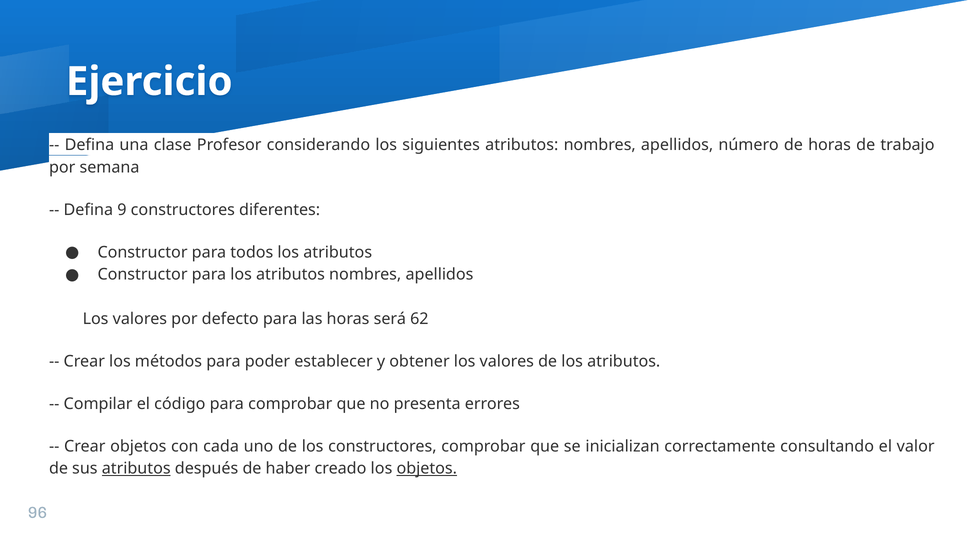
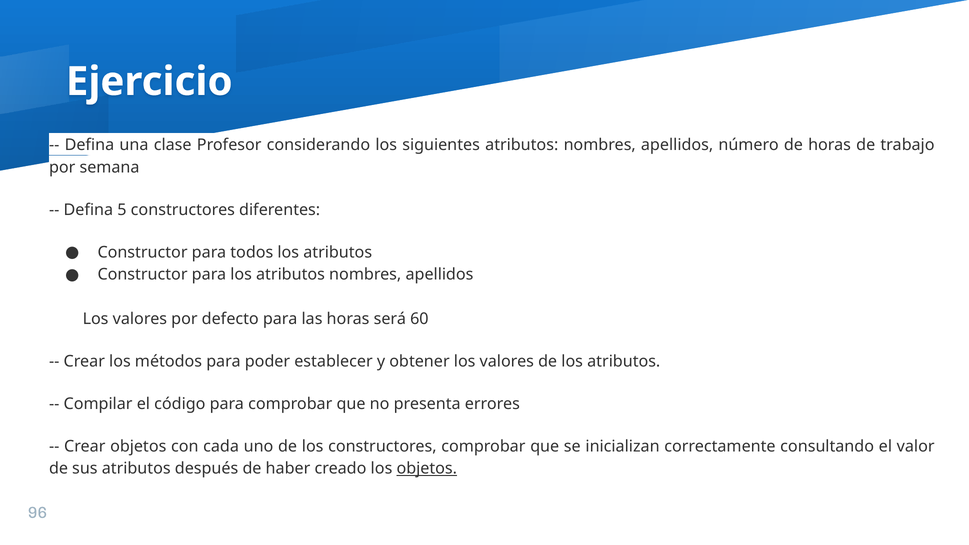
9: 9 -> 5 (122, 210)
62: 62 -> 60 (419, 319)
atributos underline: present -> none (136, 469)
